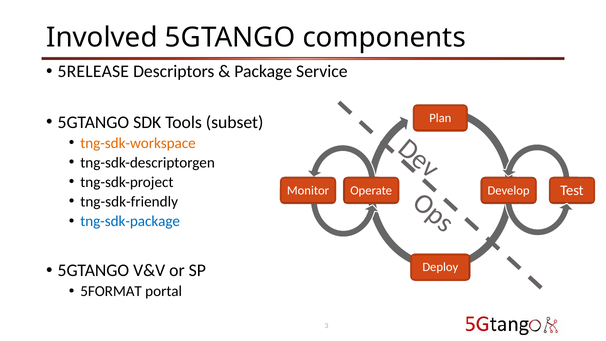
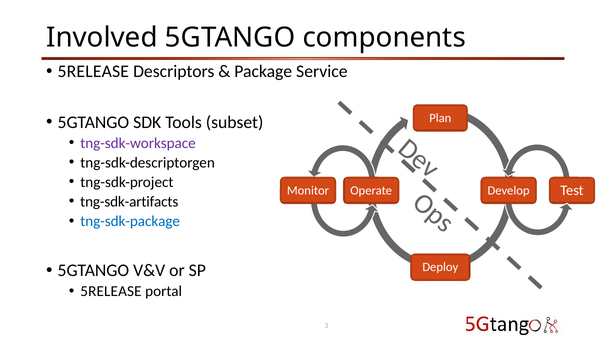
tng-sdk-workspace colour: orange -> purple (138, 143)
tng-sdk-friendly: tng-sdk-friendly -> tng-sdk-artifacts (129, 202)
5FORMAT: 5FORMAT -> 5RELEASE (111, 291)
